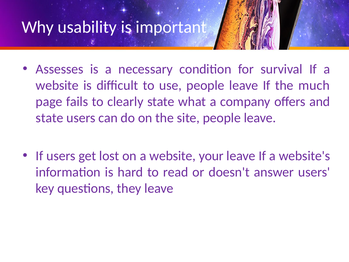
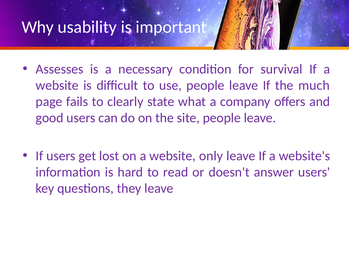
state: state -> good (50, 118)
your: your -> only (211, 156)
